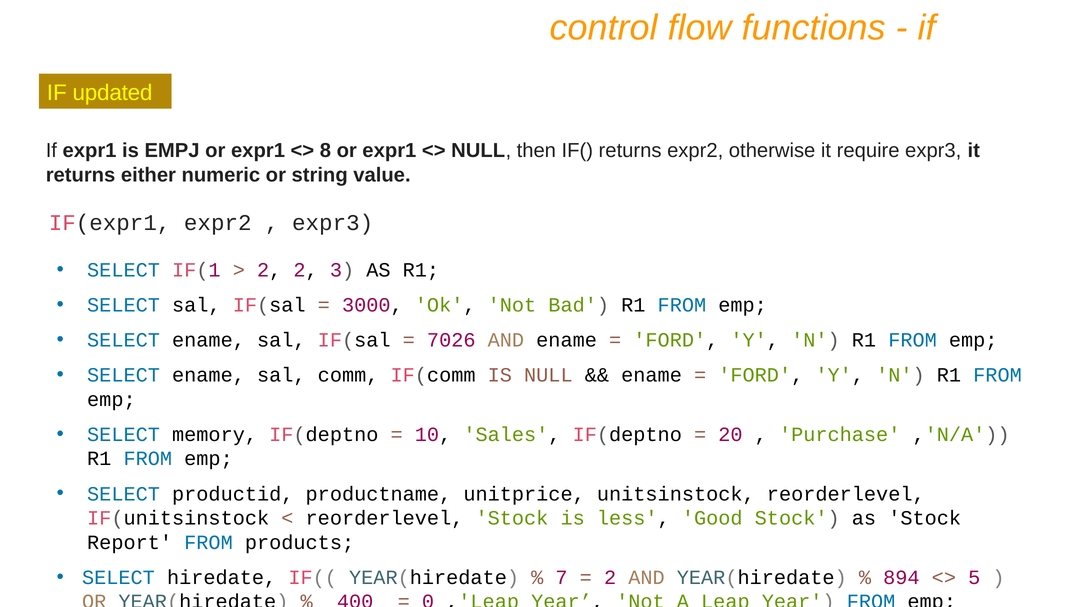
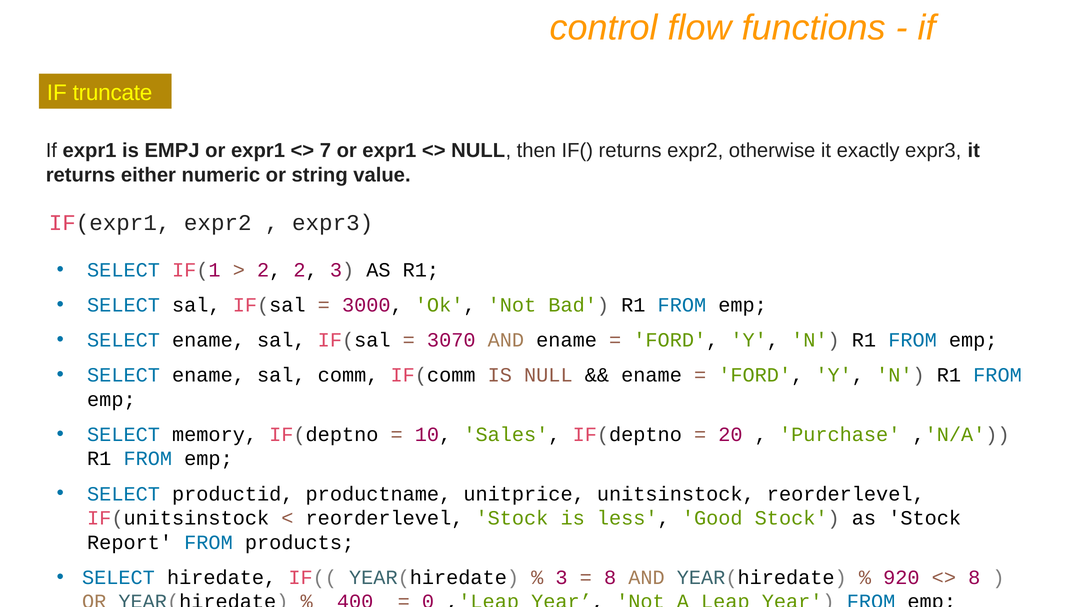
updated: updated -> truncate (113, 93)
8: 8 -> 7 (325, 151)
require: require -> exactly (868, 151)
7026: 7026 -> 3070 (451, 340)
7: 7 -> 3 (562, 577)
2: 2 -> 8 (610, 577)
894: 894 -> 920 (901, 577)
5: 5 -> 8 (974, 577)
